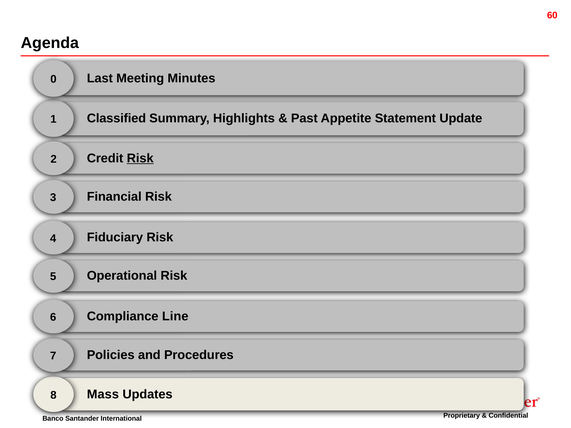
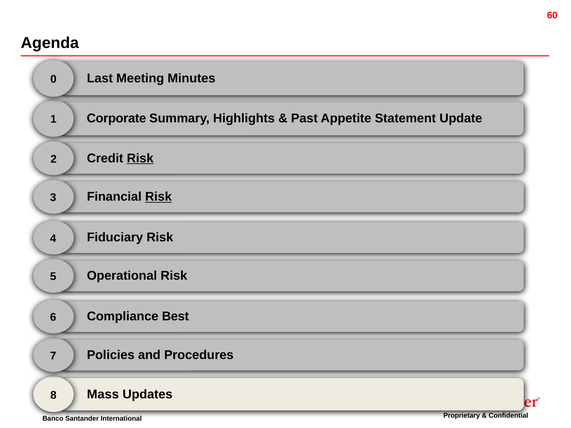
Classified: Classified -> Corporate (116, 118)
Risk underline: none -> present (158, 197)
Line: Line -> Best (175, 317)
